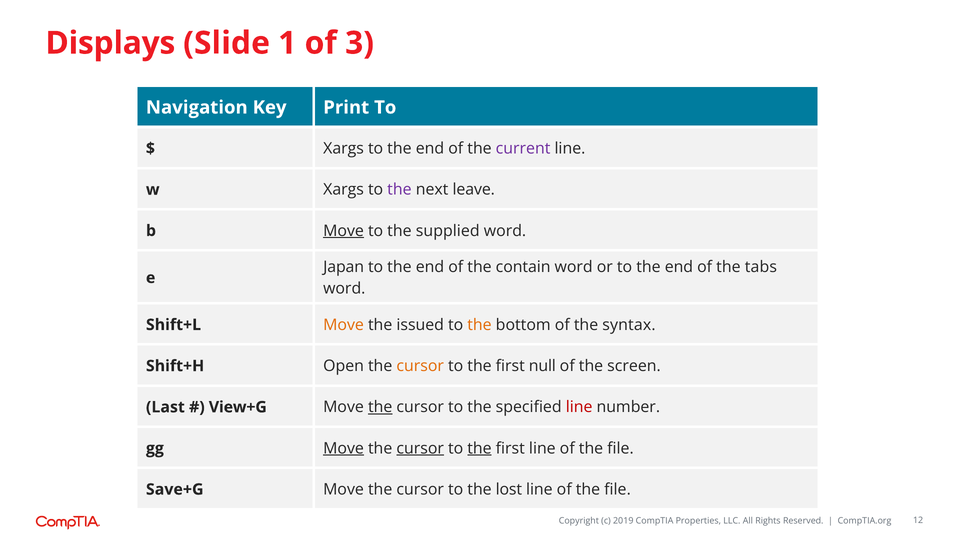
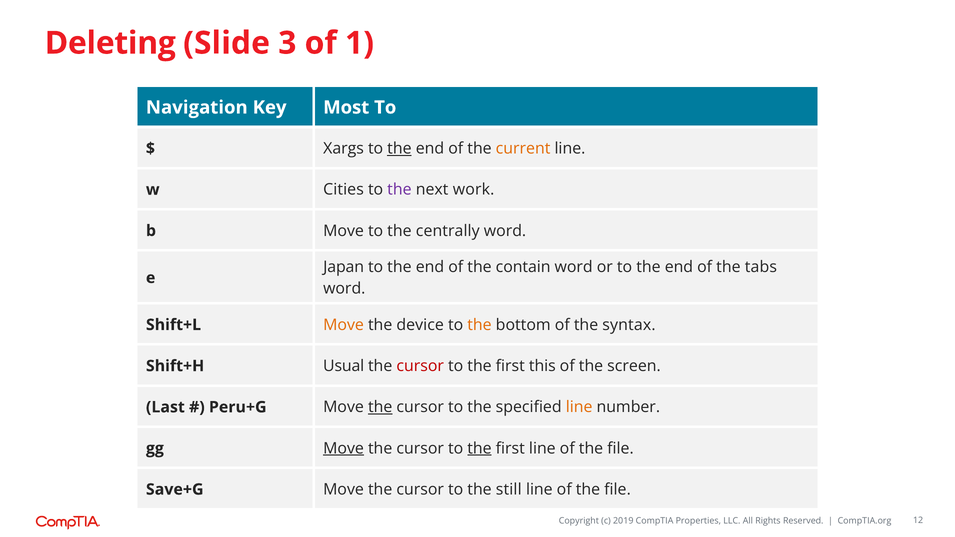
Displays: Displays -> Deleting (110, 43)
1: 1 -> 3 (287, 43)
3: 3 -> 1 (360, 43)
Print: Print -> Most (346, 108)
the underline: none -> present (399, 149)
current colour: purple -> orange (523, 149)
w Xargs: Xargs -> Cities (344, 190)
leave: leave -> work (474, 190)
Move underline: present -> none (344, 231)
supplied: supplied -> centrally (448, 231)
issued: issued -> device (420, 325)
Open: Open -> Usual (344, 366)
cursor colour: orange -> red (420, 366)
null: null -> this (542, 366)
View+G: View+G -> Peru+G (238, 407)
line colour: red -> orange (579, 407)
cursor underline: present -> none (420, 448)
lost: lost -> still (509, 490)
